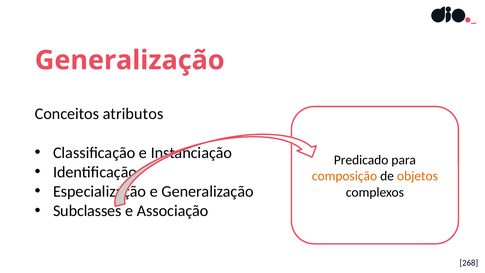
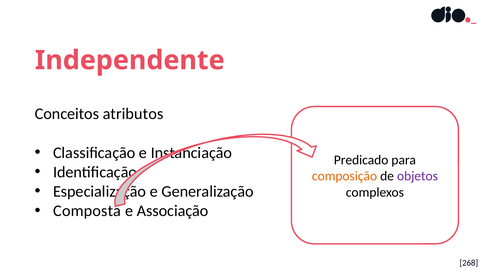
Generalização: Generalização -> Independente (130, 60)
objetos colour: orange -> purple (417, 176)
Subclasses: Subclasses -> Composta (87, 211)
